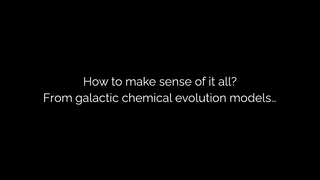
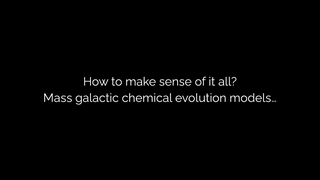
From: From -> Mass (58, 98)
